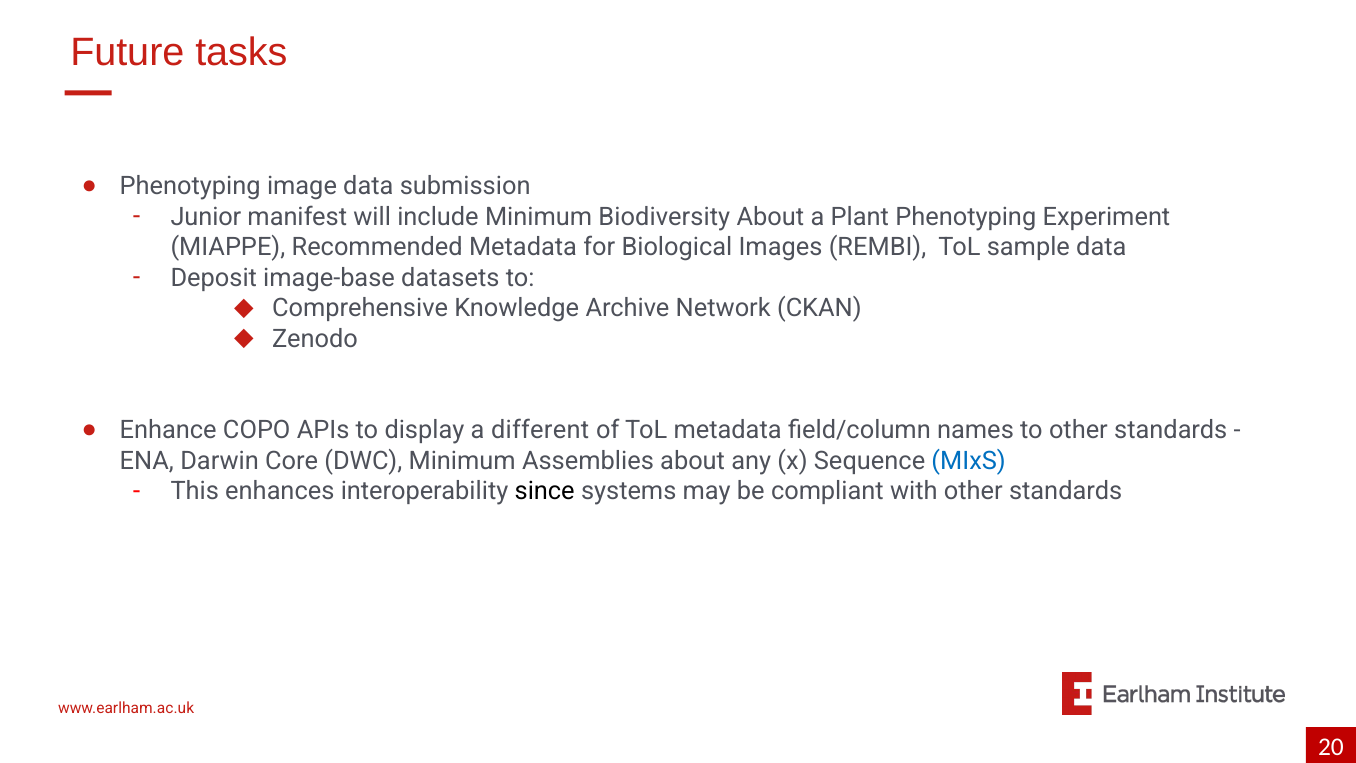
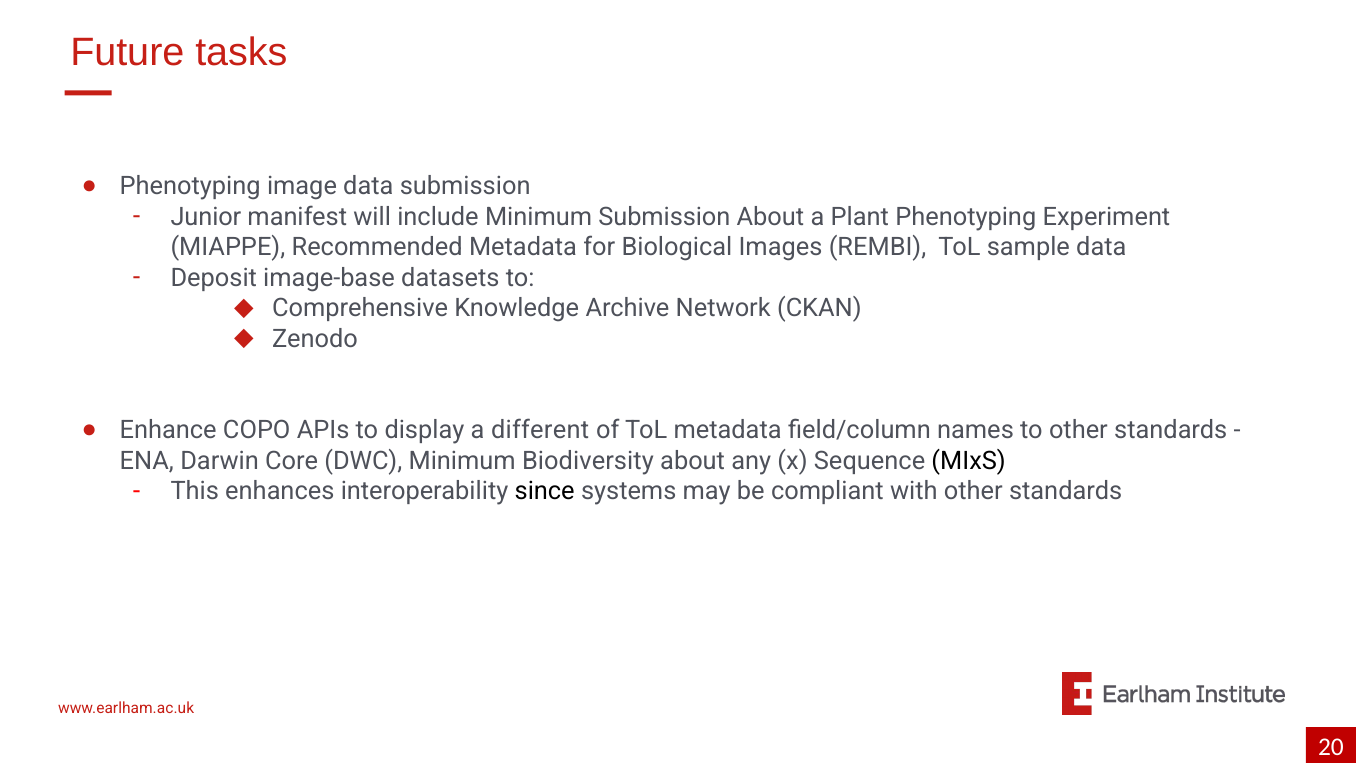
Minimum Biodiversity: Biodiversity -> Submission (664, 217)
Assemblies: Assemblies -> Biodiversity (588, 461)
MIxS colour: blue -> black (969, 461)
